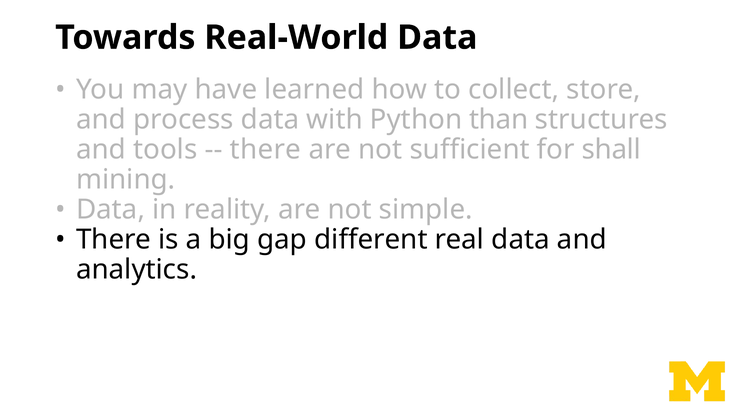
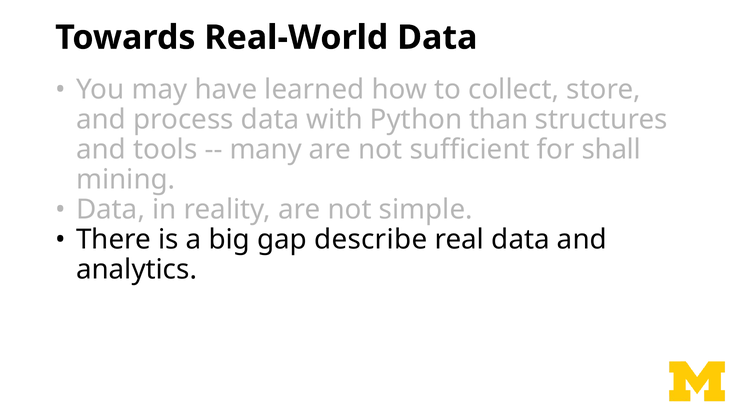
there: there -> many (266, 150)
different: different -> describe (371, 240)
